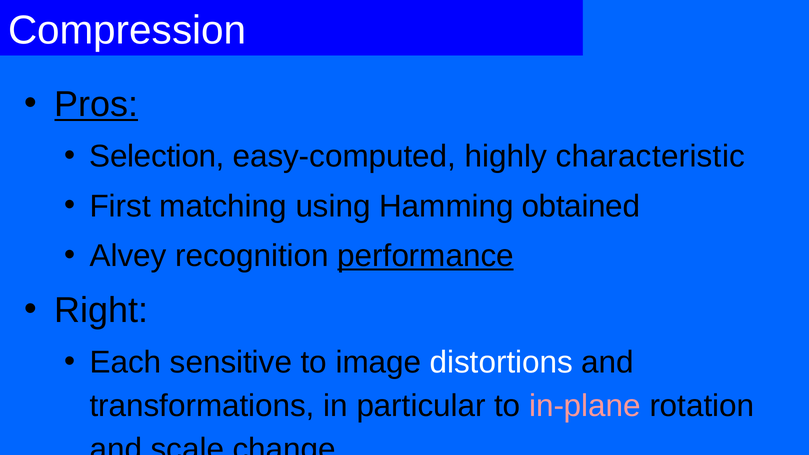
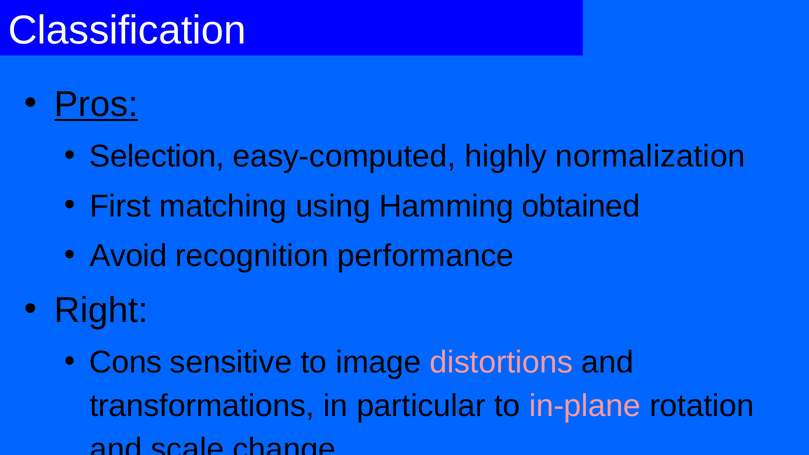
Compression: Compression -> Classification (127, 31)
characteristic: characteristic -> normalization (650, 157)
Alvey: Alvey -> Avoid (128, 256)
performance underline: present -> none (426, 256)
Each: Each -> Cons (126, 363)
distortions colour: white -> pink (501, 363)
